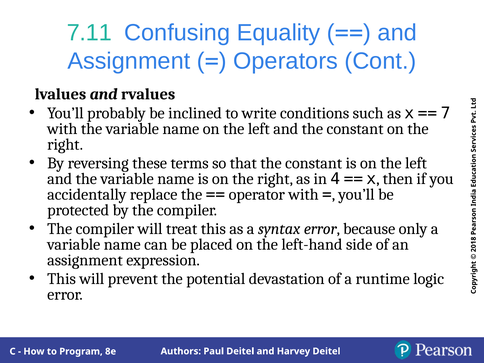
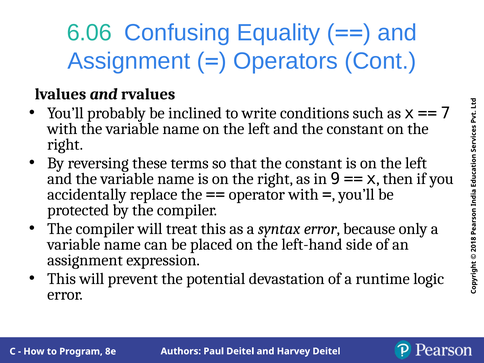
7.11: 7.11 -> 6.06 (89, 33)
4: 4 -> 9 (335, 179)
